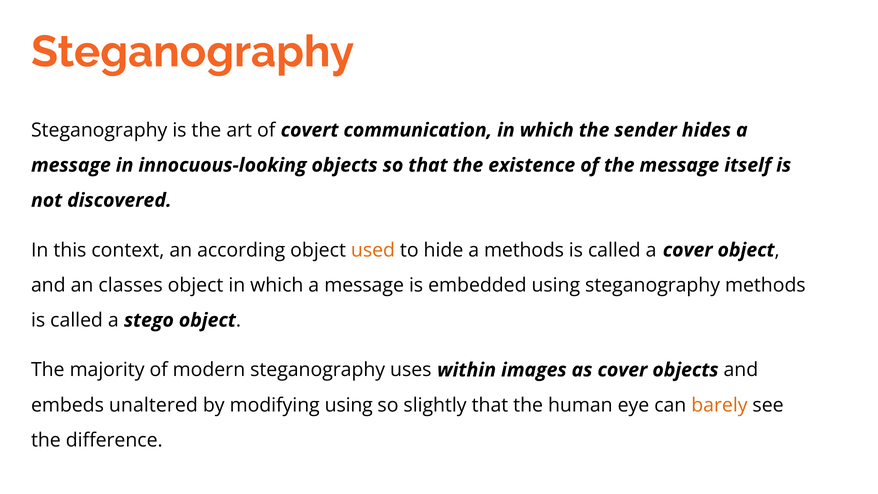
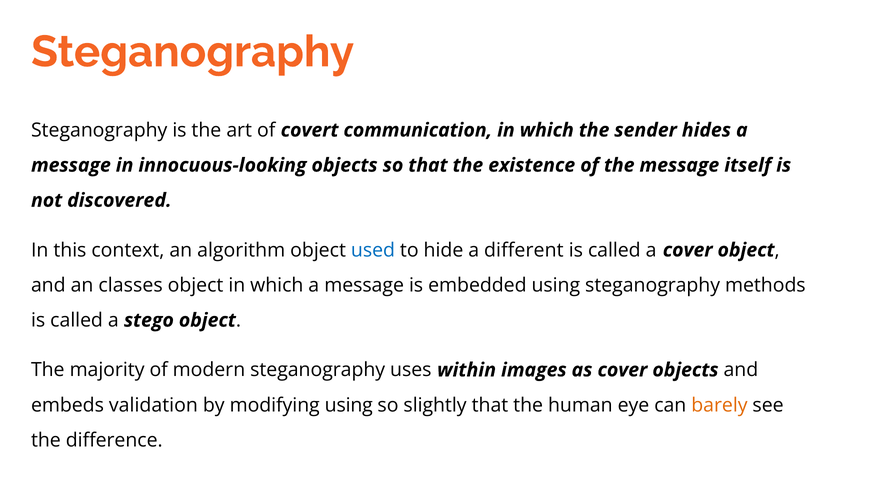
according: according -> algorithm (241, 250)
used colour: orange -> blue (373, 250)
a methods: methods -> different (524, 250)
unaltered: unaltered -> validation (153, 405)
